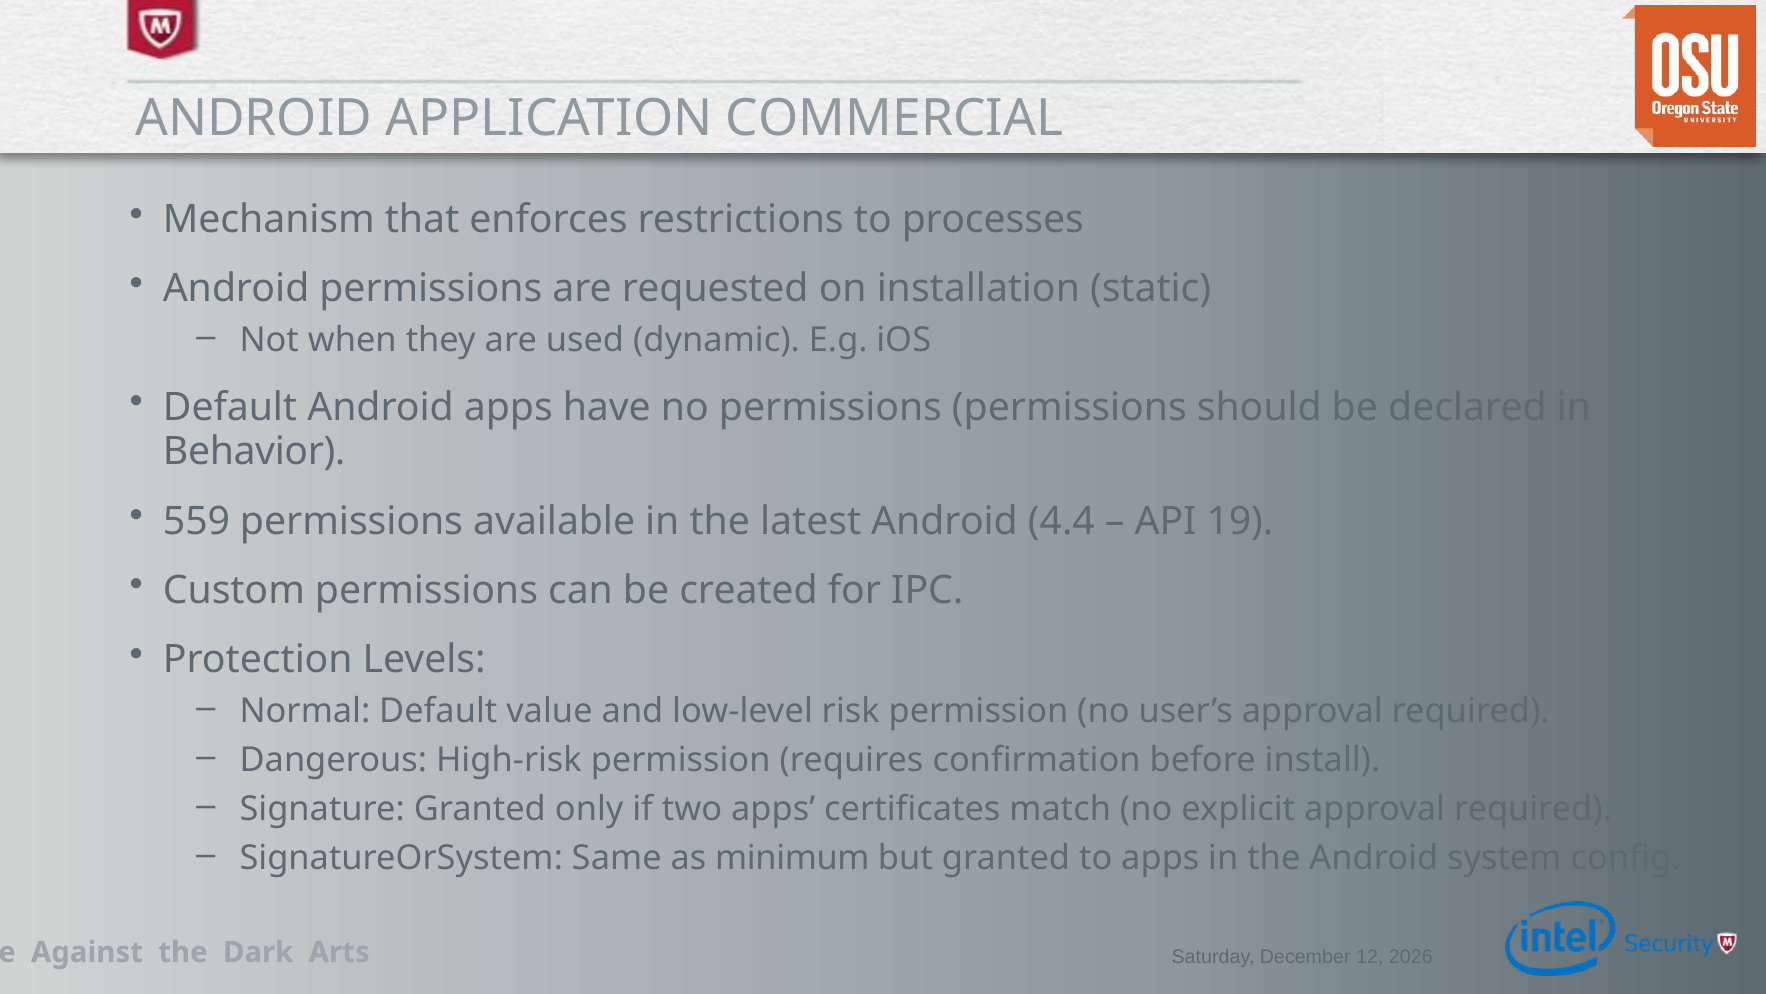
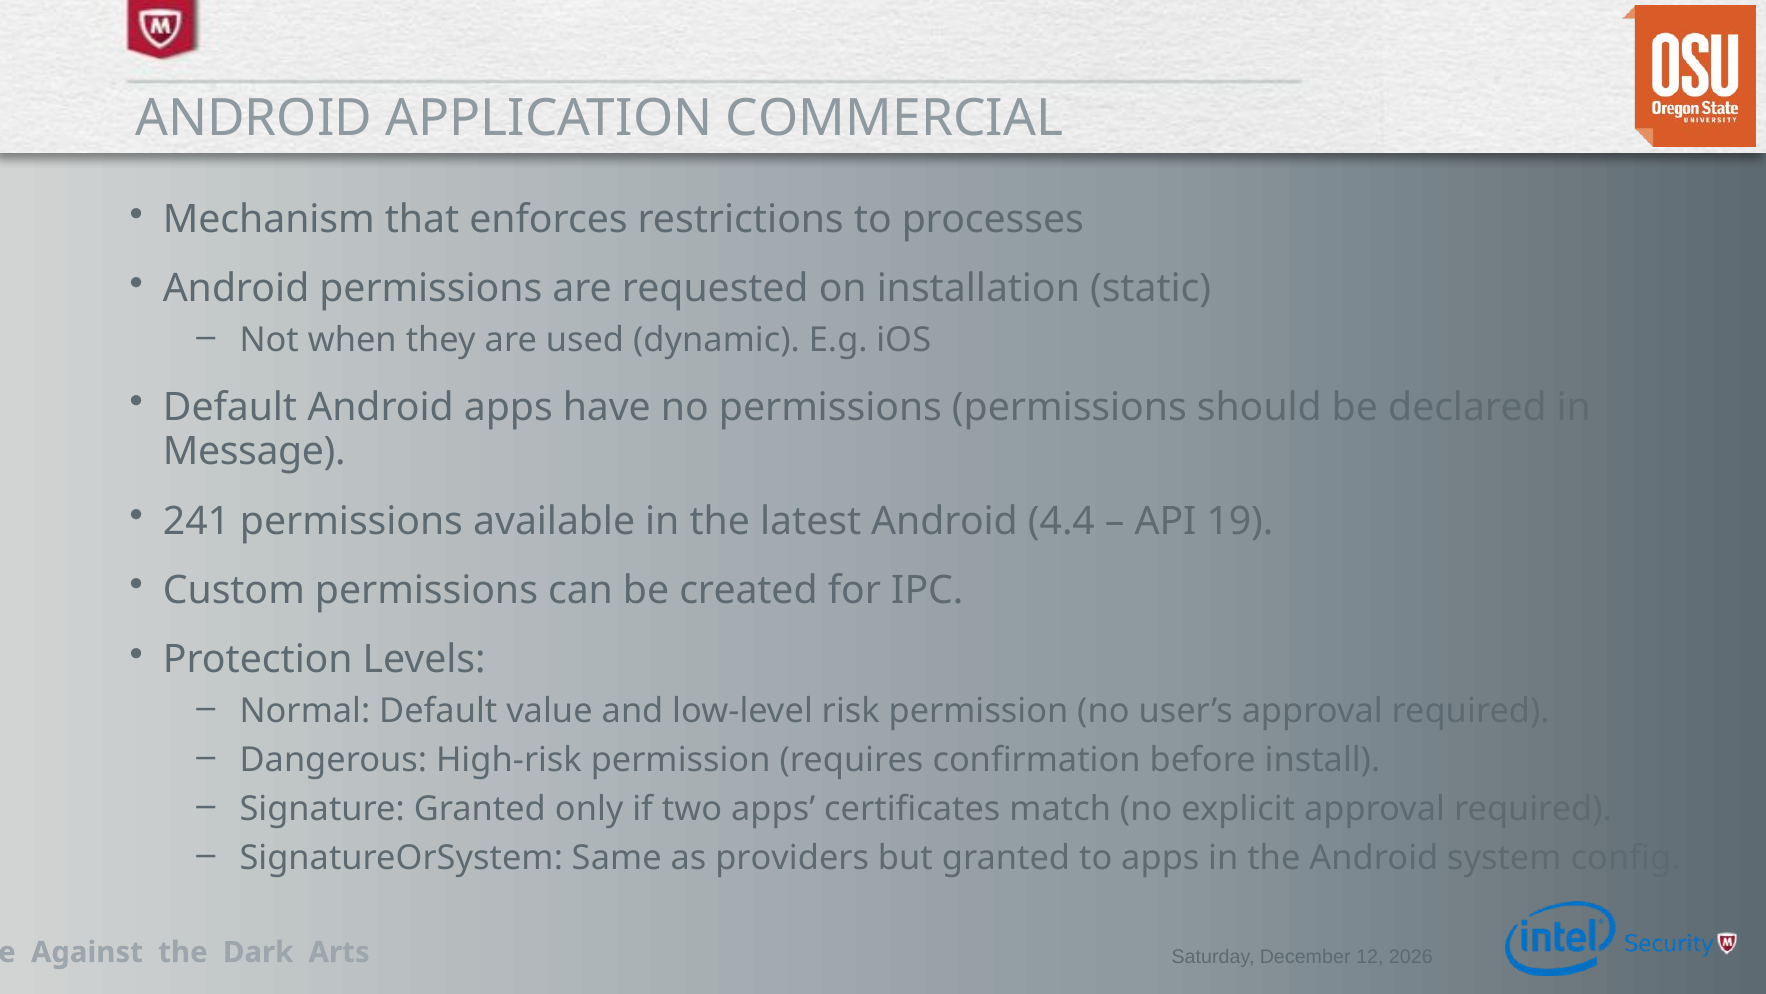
Behavior: Behavior -> Message (254, 452)
559: 559 -> 241 (197, 521)
minimum: minimum -> providers (792, 858)
